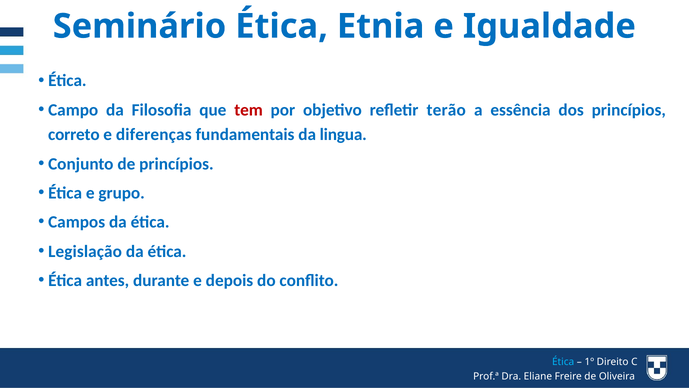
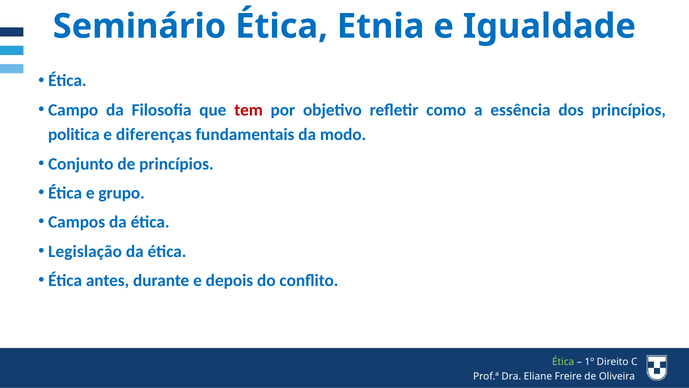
terão: terão -> como (446, 110)
correto: correto -> politica (74, 135)
lingua: lingua -> modo (343, 135)
Ética colour: light blue -> light green (563, 362)
